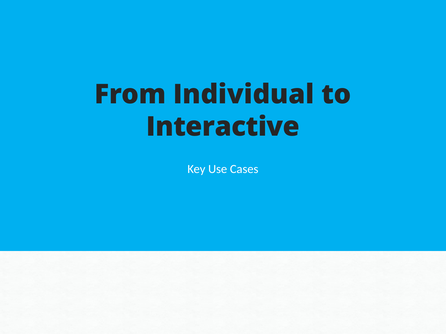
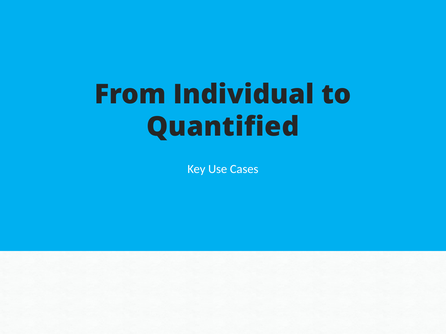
Interactive: Interactive -> Quantified (223, 127)
